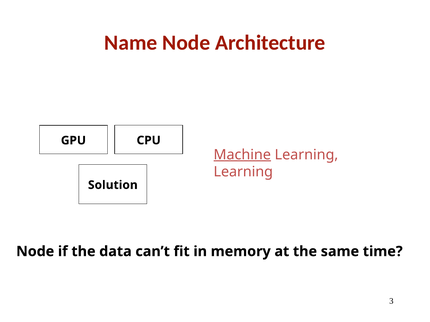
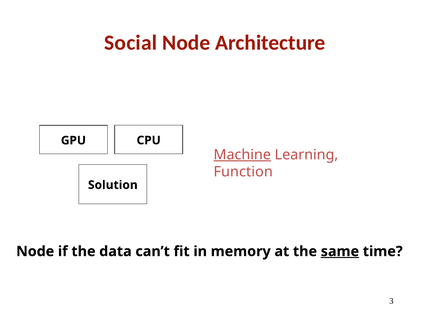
Name: Name -> Social (131, 43)
Learning: Learning -> Function (243, 172)
same underline: none -> present (340, 252)
